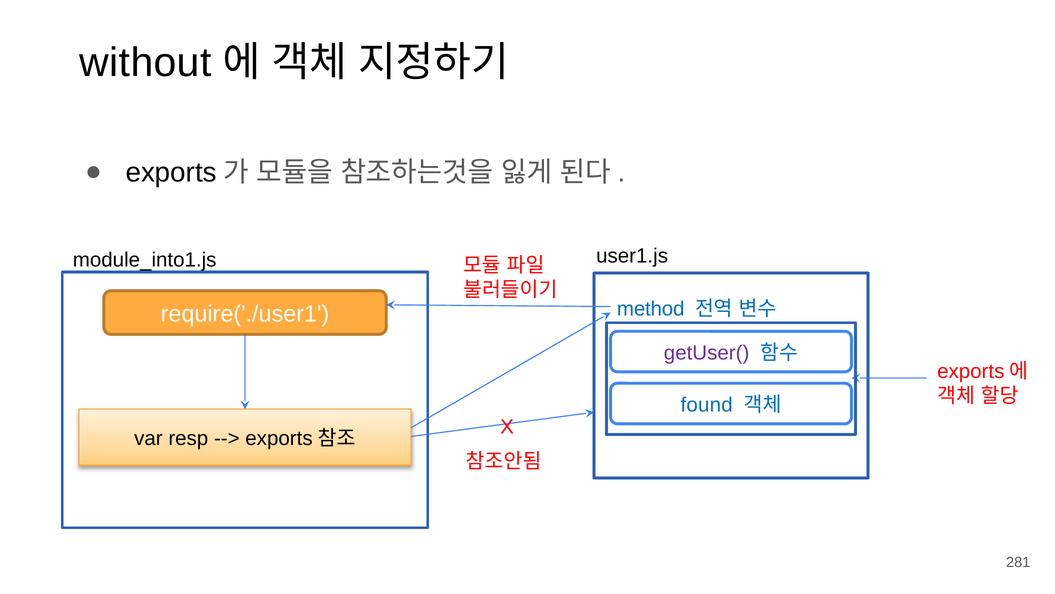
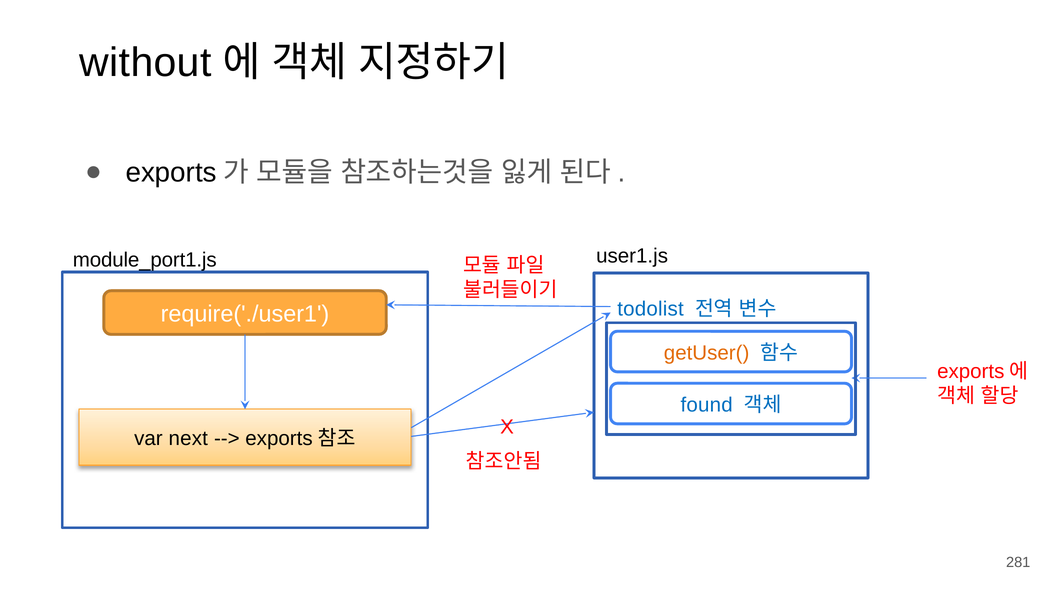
module_into1.js: module_into1.js -> module_port1.js (145, 260)
method: method -> todolist (651, 309)
getUser( colour: purple -> orange (707, 353)
resp: resp -> next (188, 438)
